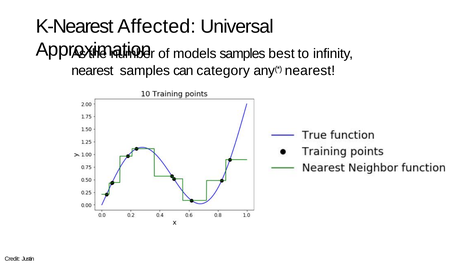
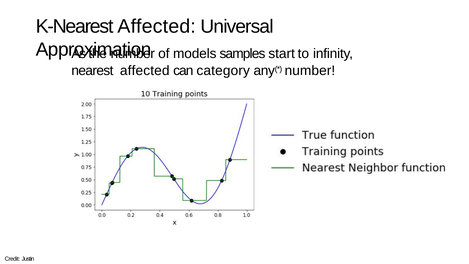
best: best -> start (282, 54)
nearest samples: samples -> affected (145, 71)
nearest: nearest -> number (310, 71)
